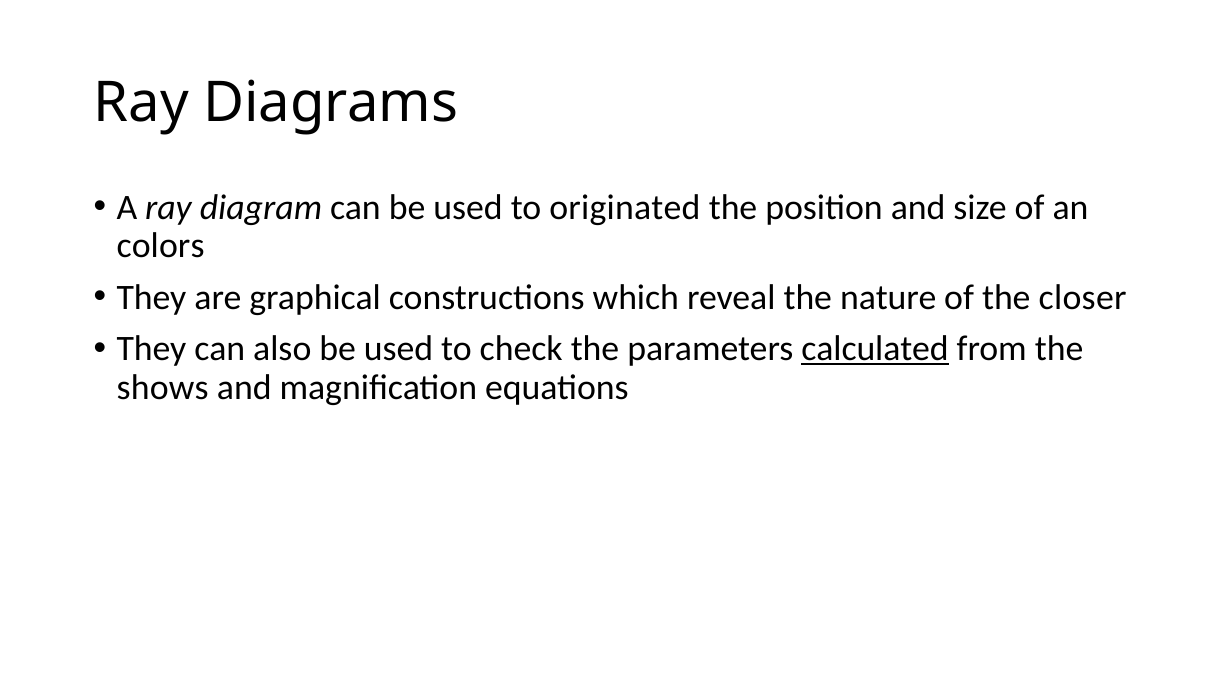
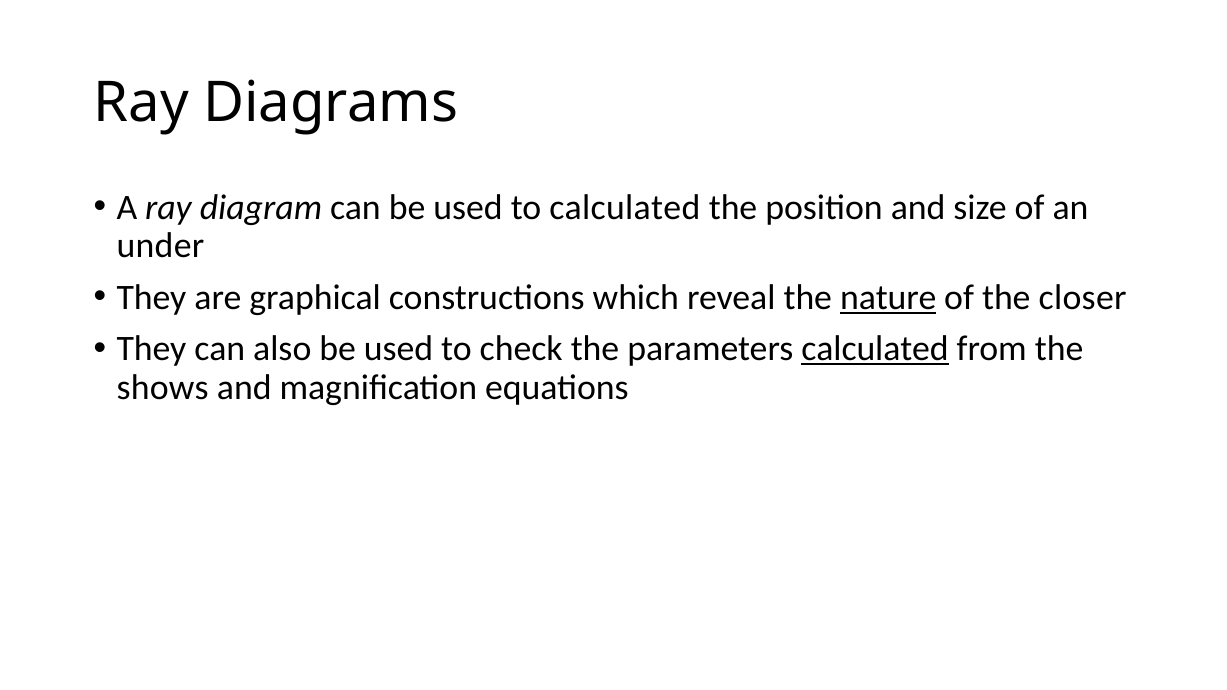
to originated: originated -> calculated (625, 207)
colors: colors -> under (160, 246)
nature underline: none -> present (888, 298)
